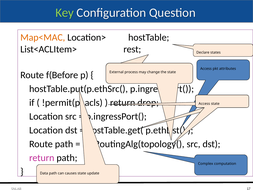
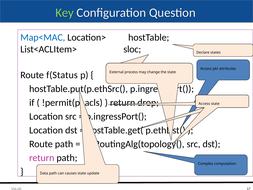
Map<MAC colour: orange -> blue (43, 37)
rest: rest -> sloc (132, 49)
f(Before: f(Before -> f(Status (62, 75)
